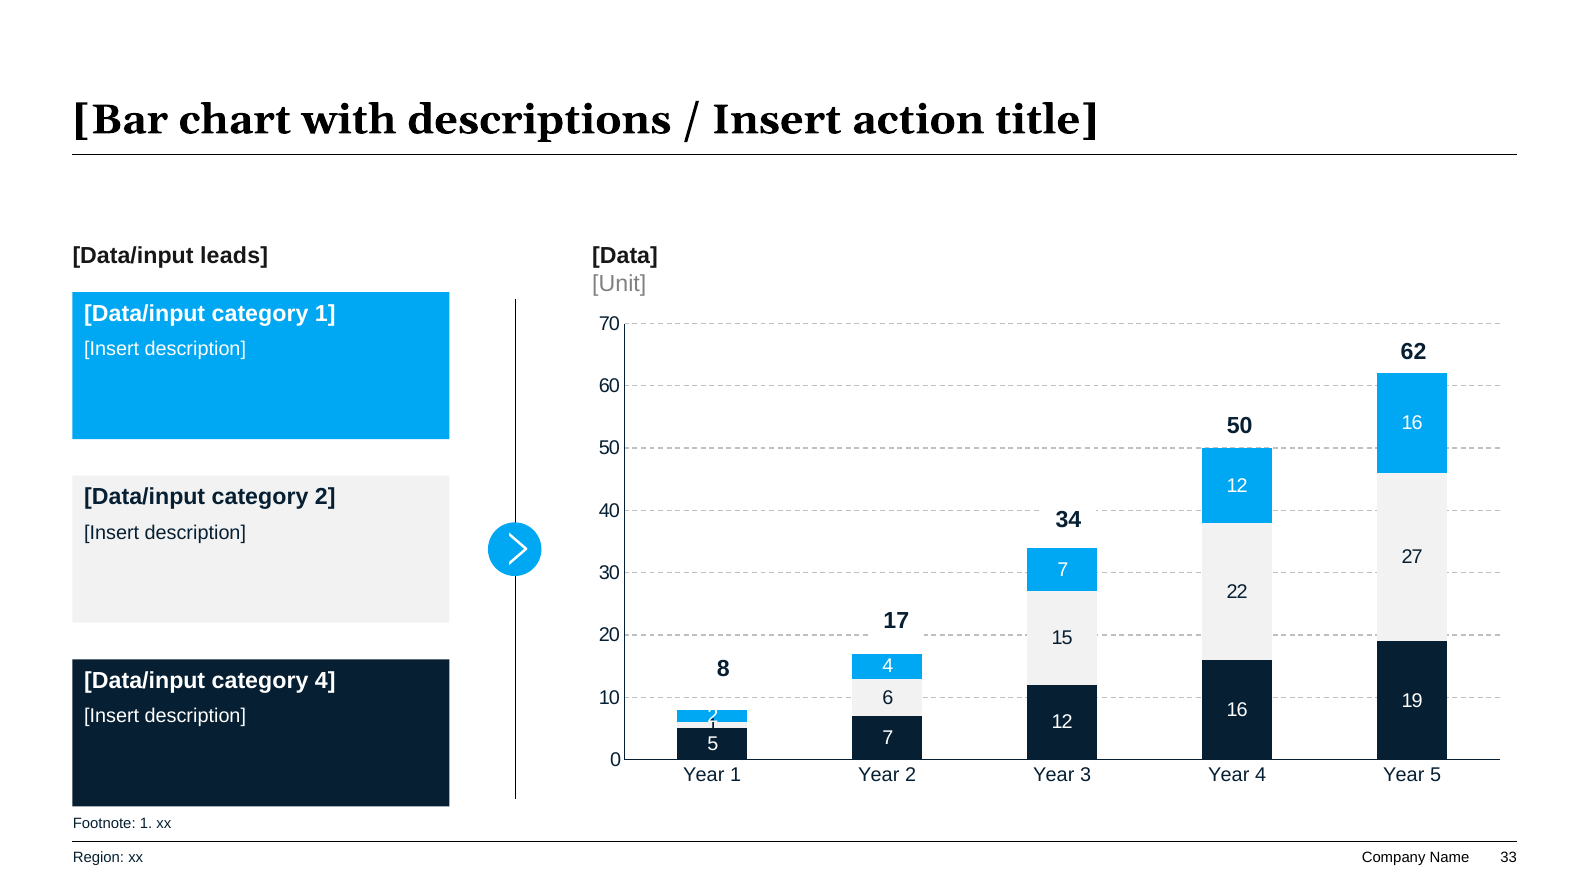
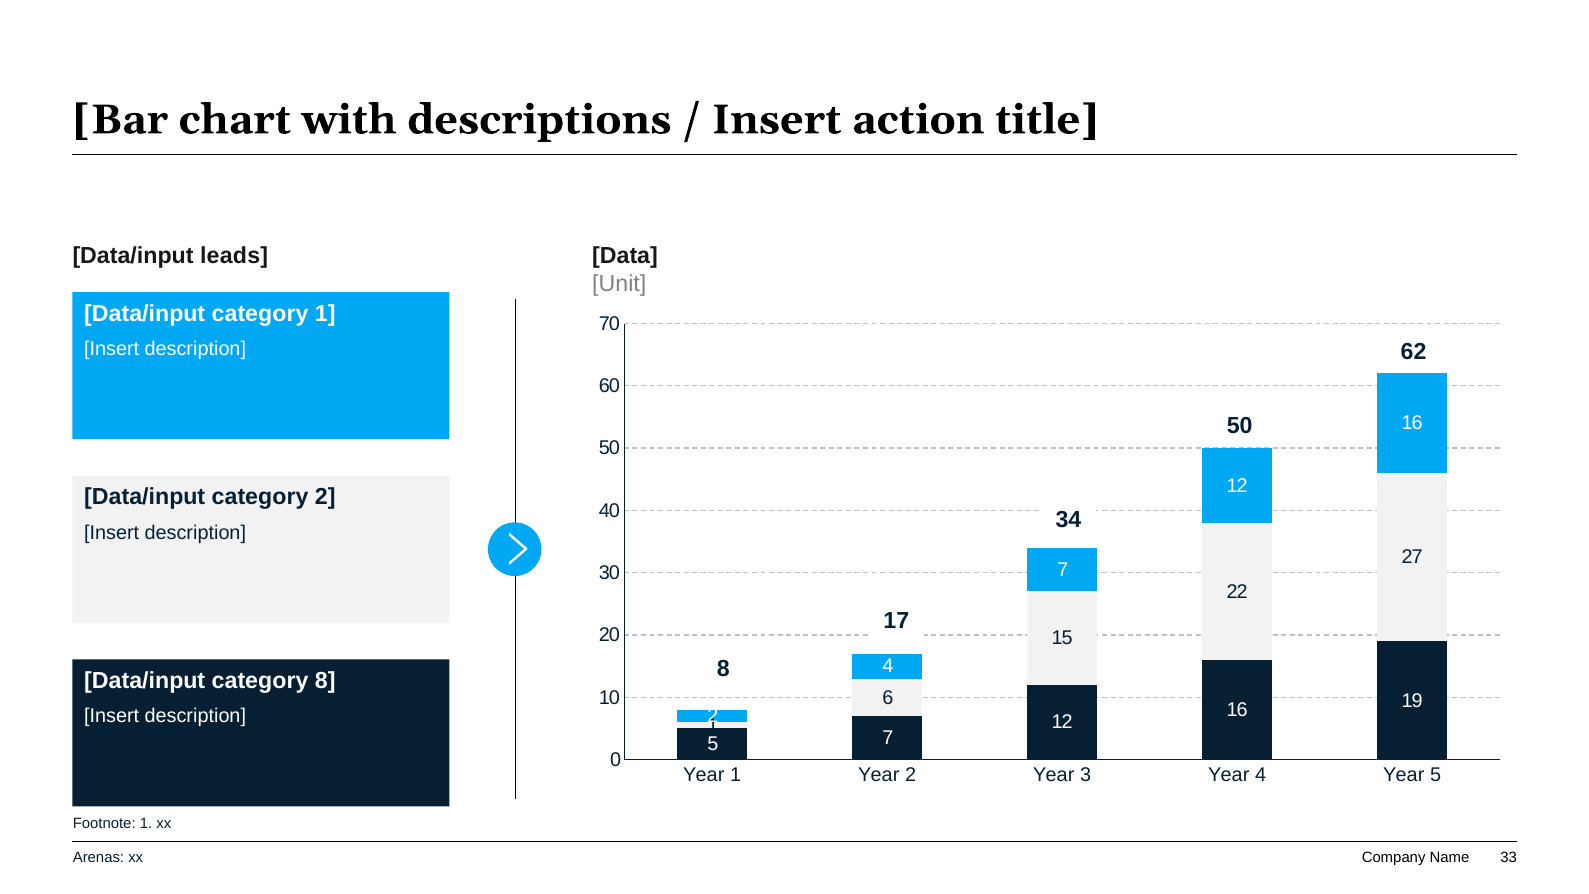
category 4: 4 -> 8 (325, 681)
Region: Region -> Arenas (98, 858)
